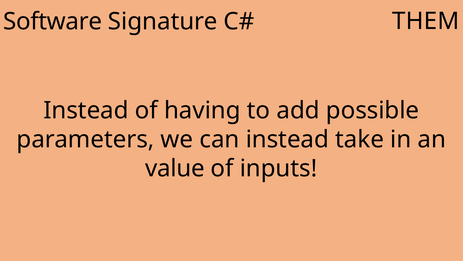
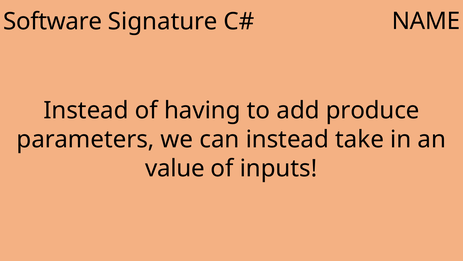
THEM: THEM -> NAME (426, 21)
possible: possible -> produce (373, 110)
